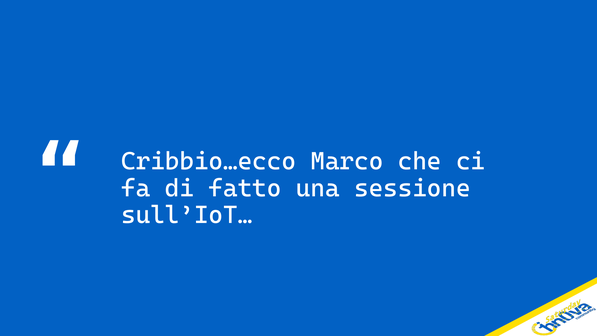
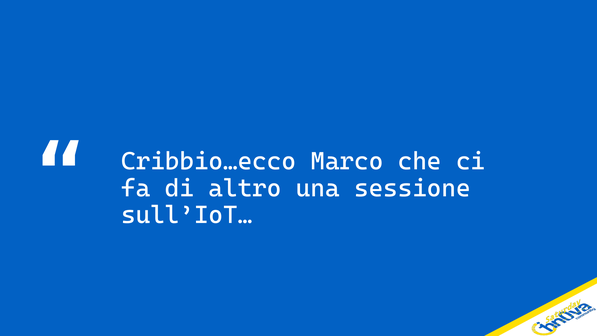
fatto: fatto -> altro (245, 188)
